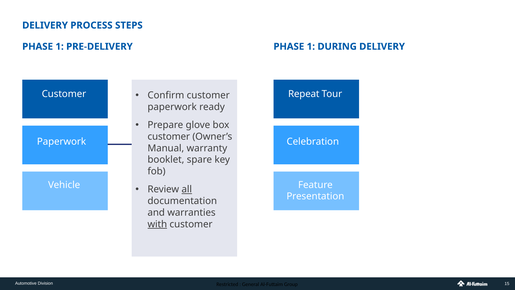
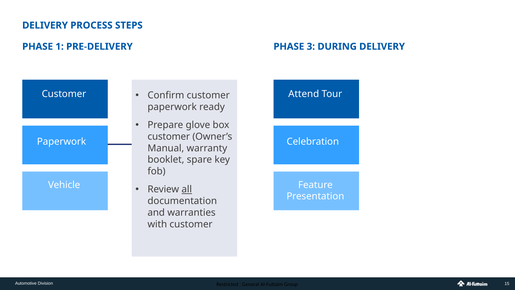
1: 1 -> 3 (311, 47)
Repeat: Repeat -> Attend (304, 94)
with underline: present -> none (157, 224)
